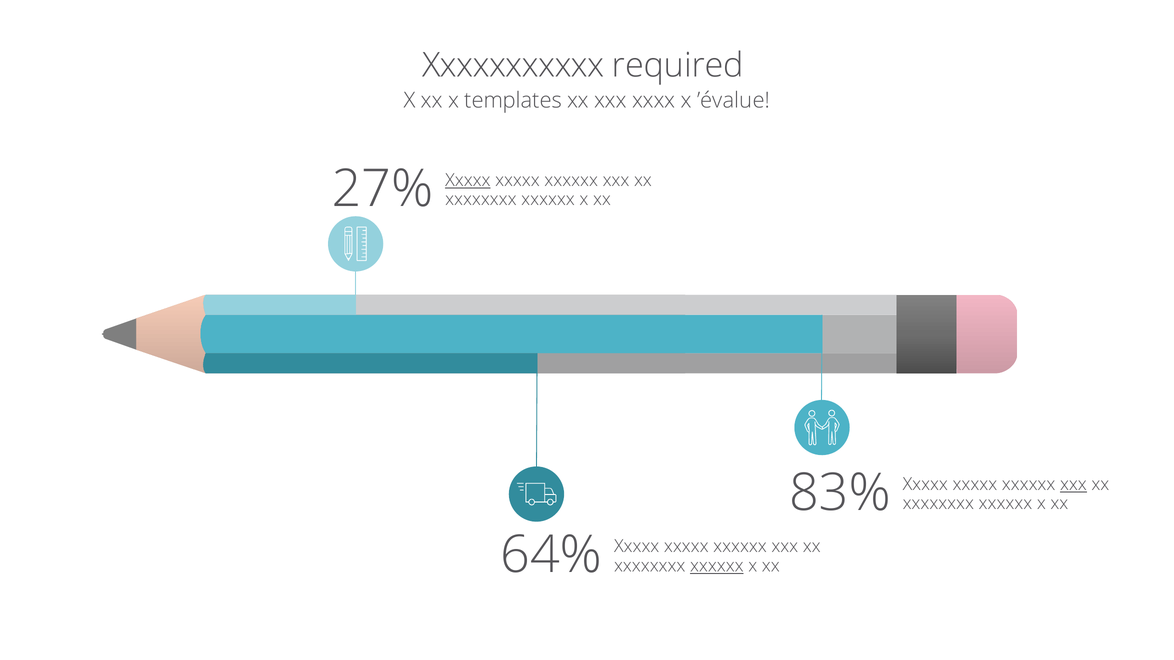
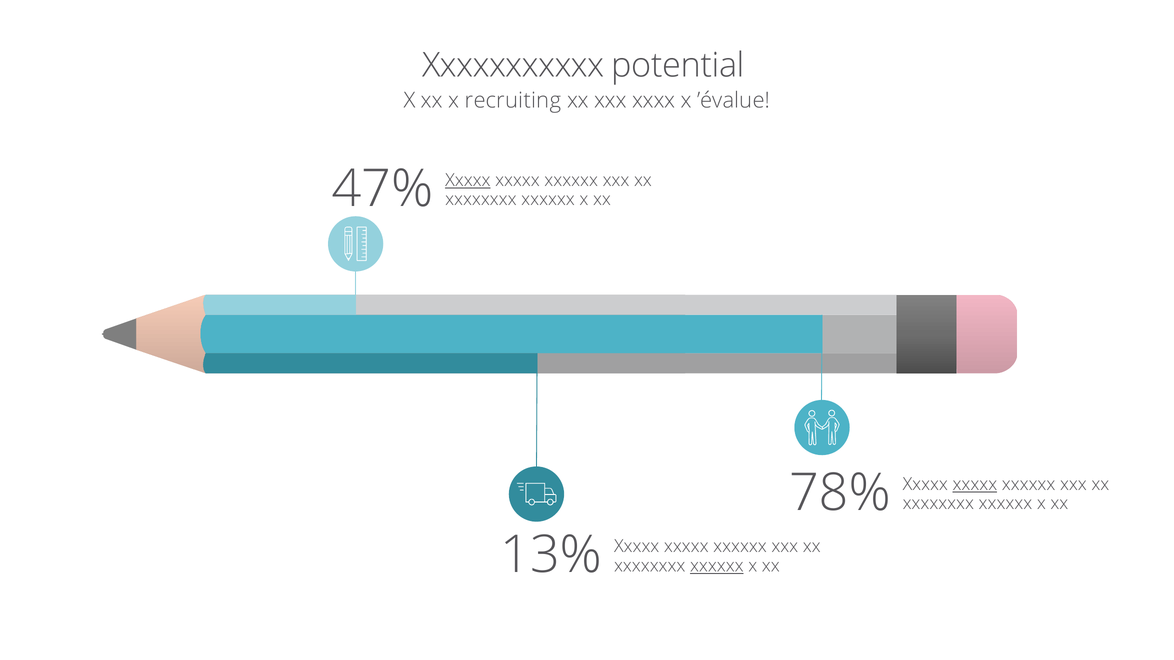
required: required -> potential (678, 66)
templates: templates -> recruiting (513, 101)
27%: 27% -> 47% (382, 189)
83%: 83% -> 78% (840, 493)
xxxxx underline: none -> present (975, 485)
xxx underline: present -> none (1073, 485)
64%: 64% -> 13% (551, 556)
